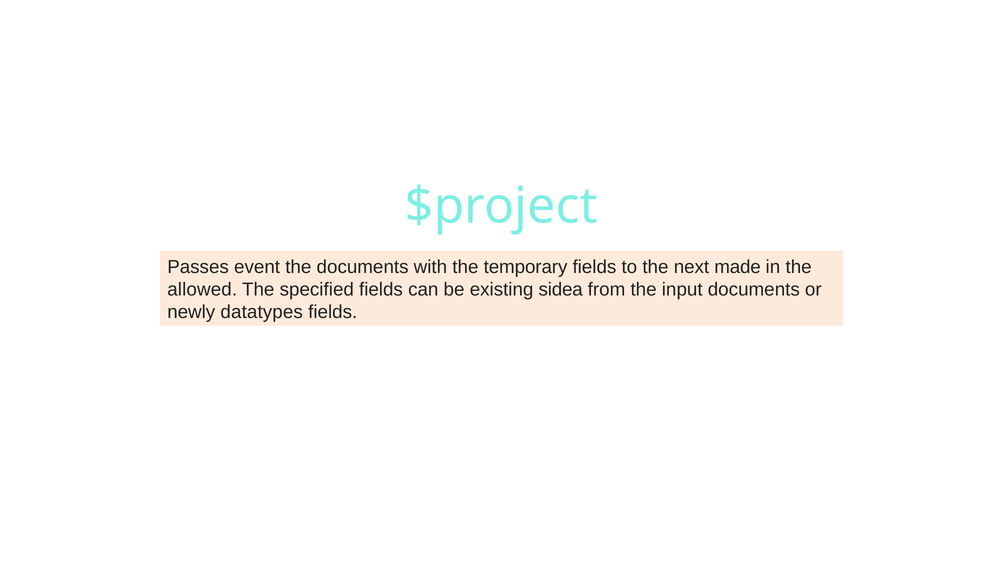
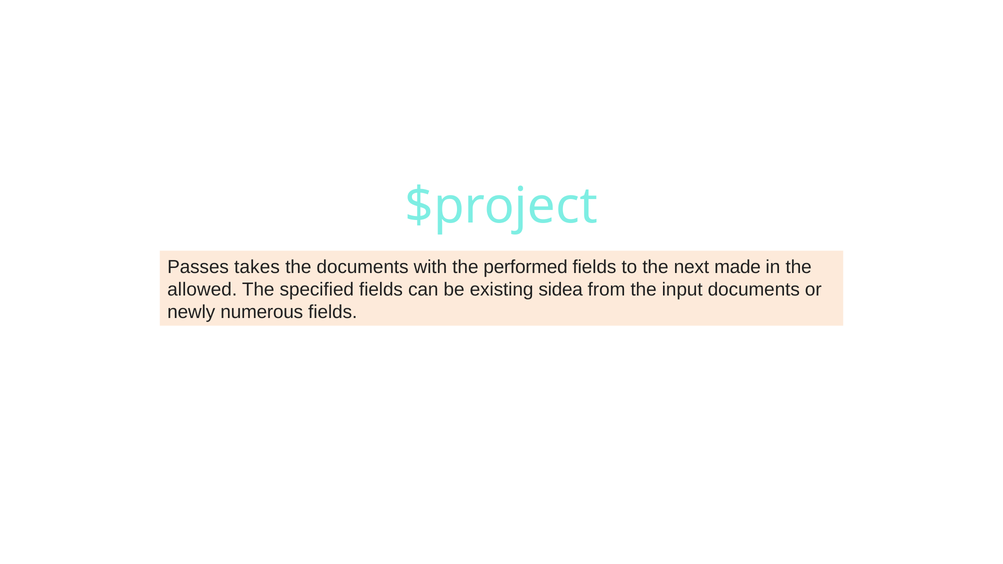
event: event -> takes (257, 267)
temporary: temporary -> performed (526, 267)
datatypes: datatypes -> numerous (262, 312)
